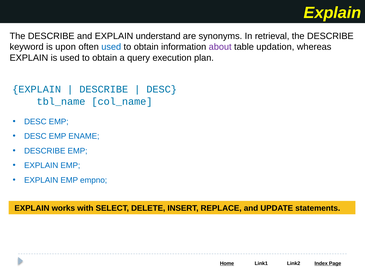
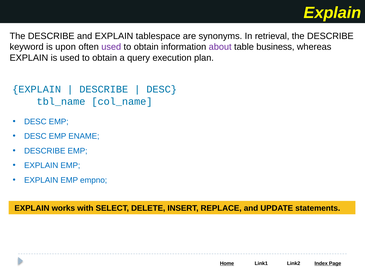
understand: understand -> tablespace (158, 36)
used colour: blue -> purple (111, 47)
updation: updation -> business (275, 47)
